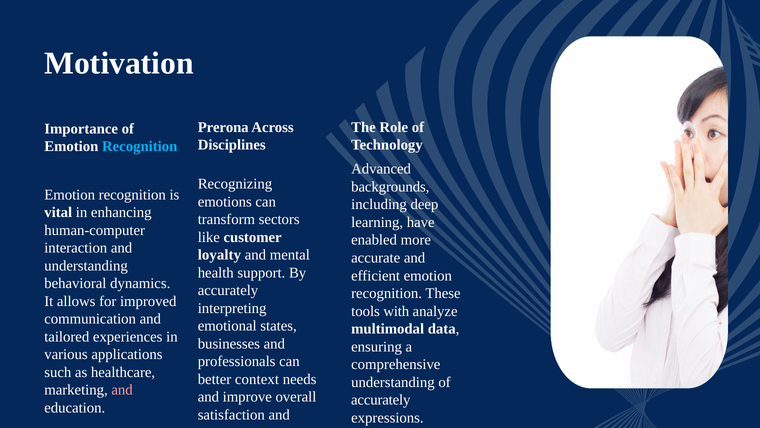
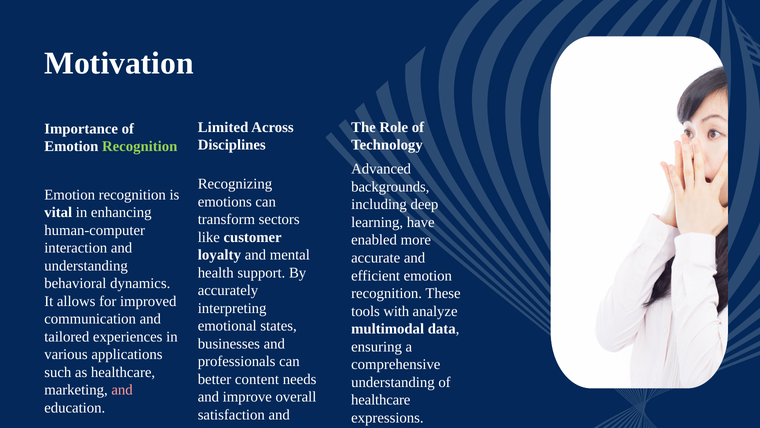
Prerona: Prerona -> Limited (223, 127)
Recognition colour: light blue -> light green (140, 146)
context: context -> content (257, 379)
accurately: accurately -> healthcare (381, 400)
